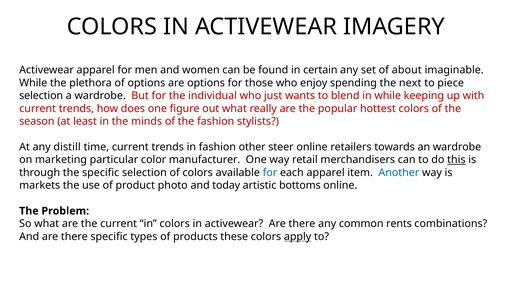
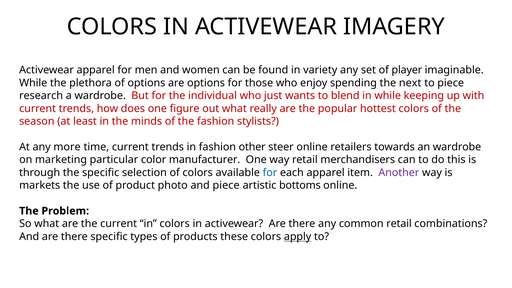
certain: certain -> variety (320, 70)
about: about -> player (407, 70)
selection: selection -> research (41, 96)
distill: distill -> more (67, 147)
this underline: present -> none (456, 160)
Another colour: blue -> purple (399, 173)
and today: today -> piece (226, 185)
common rents: rents -> retail (399, 224)
